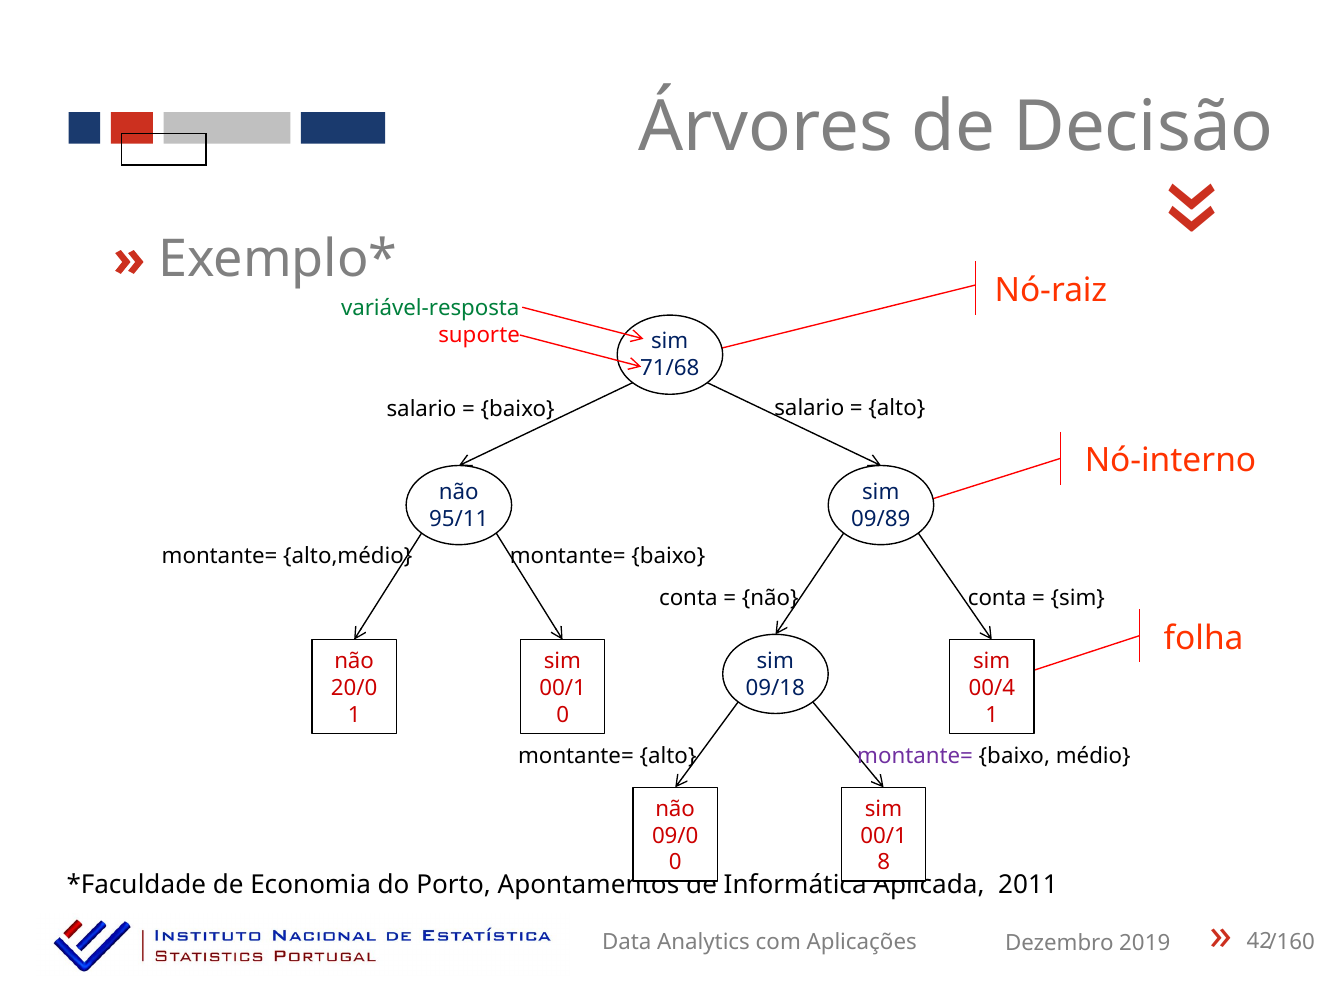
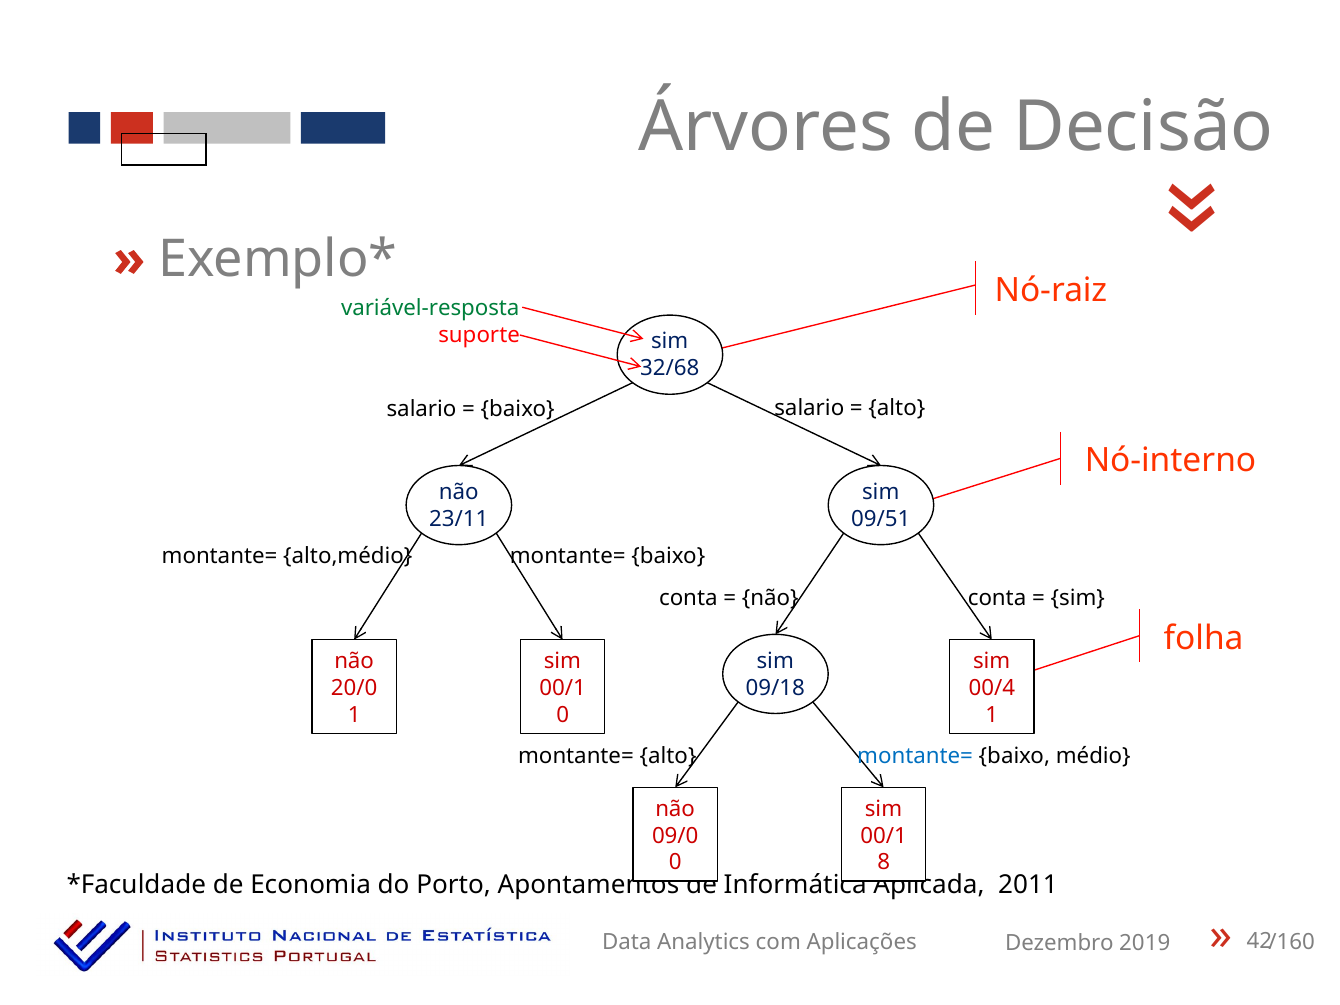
71/68: 71/68 -> 32/68 (670, 368)
95/11: 95/11 -> 23/11 (459, 519)
09/89: 09/89 -> 09/51 (881, 519)
montante= colour: purple -> blue (915, 756)
